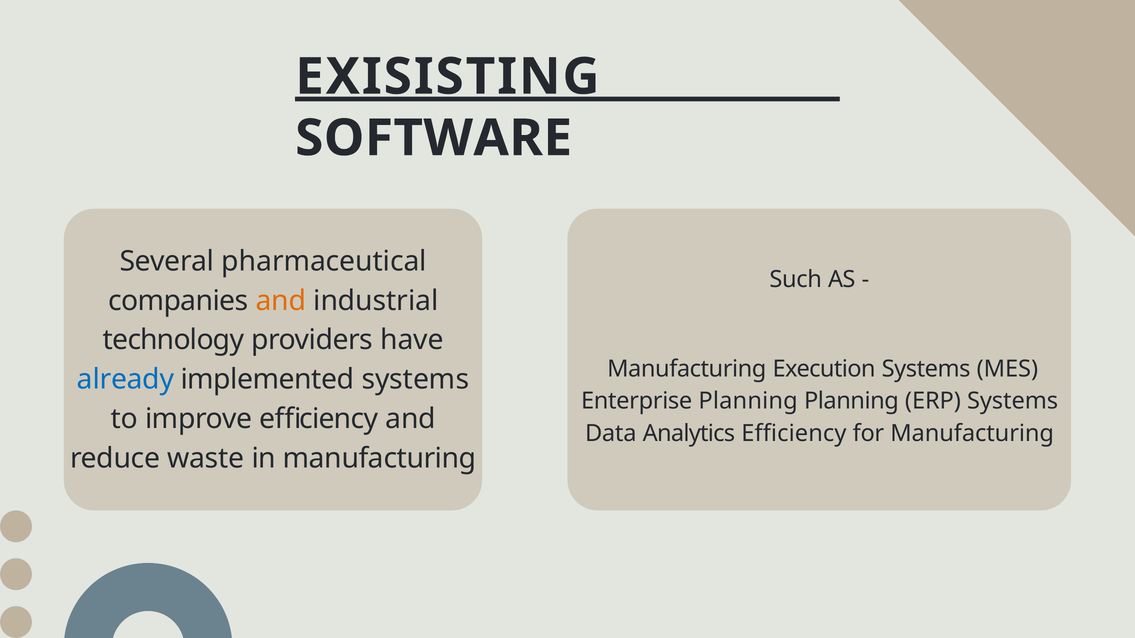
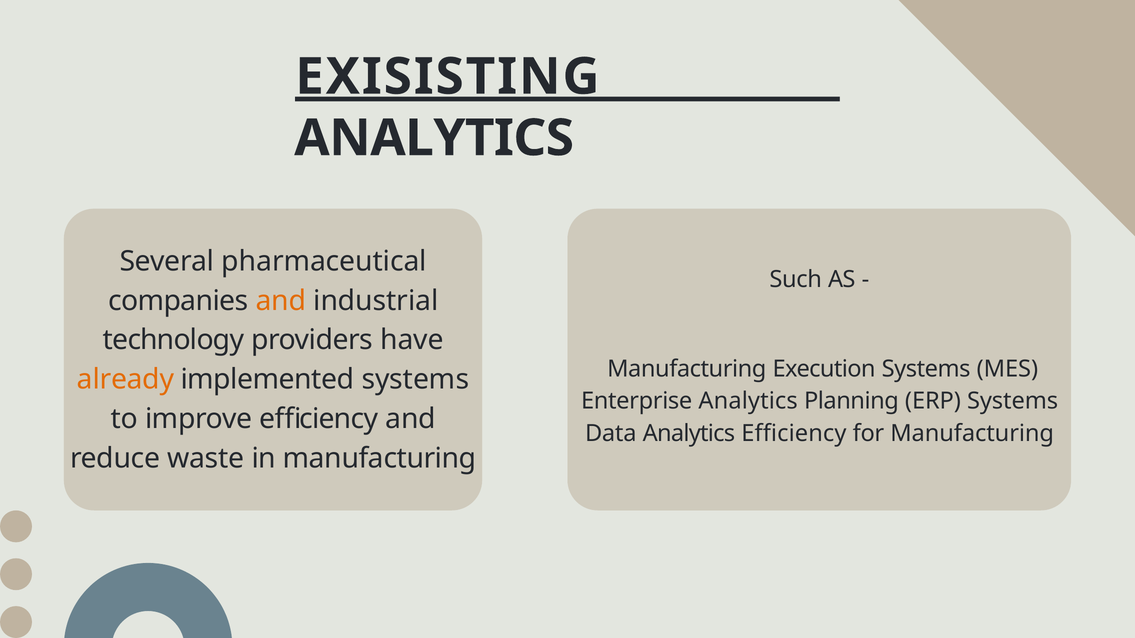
SOFTWARE: SOFTWARE -> ANALYTICS (434, 138)
already colour: blue -> orange (125, 380)
Enterprise Planning: Planning -> Analytics (748, 401)
